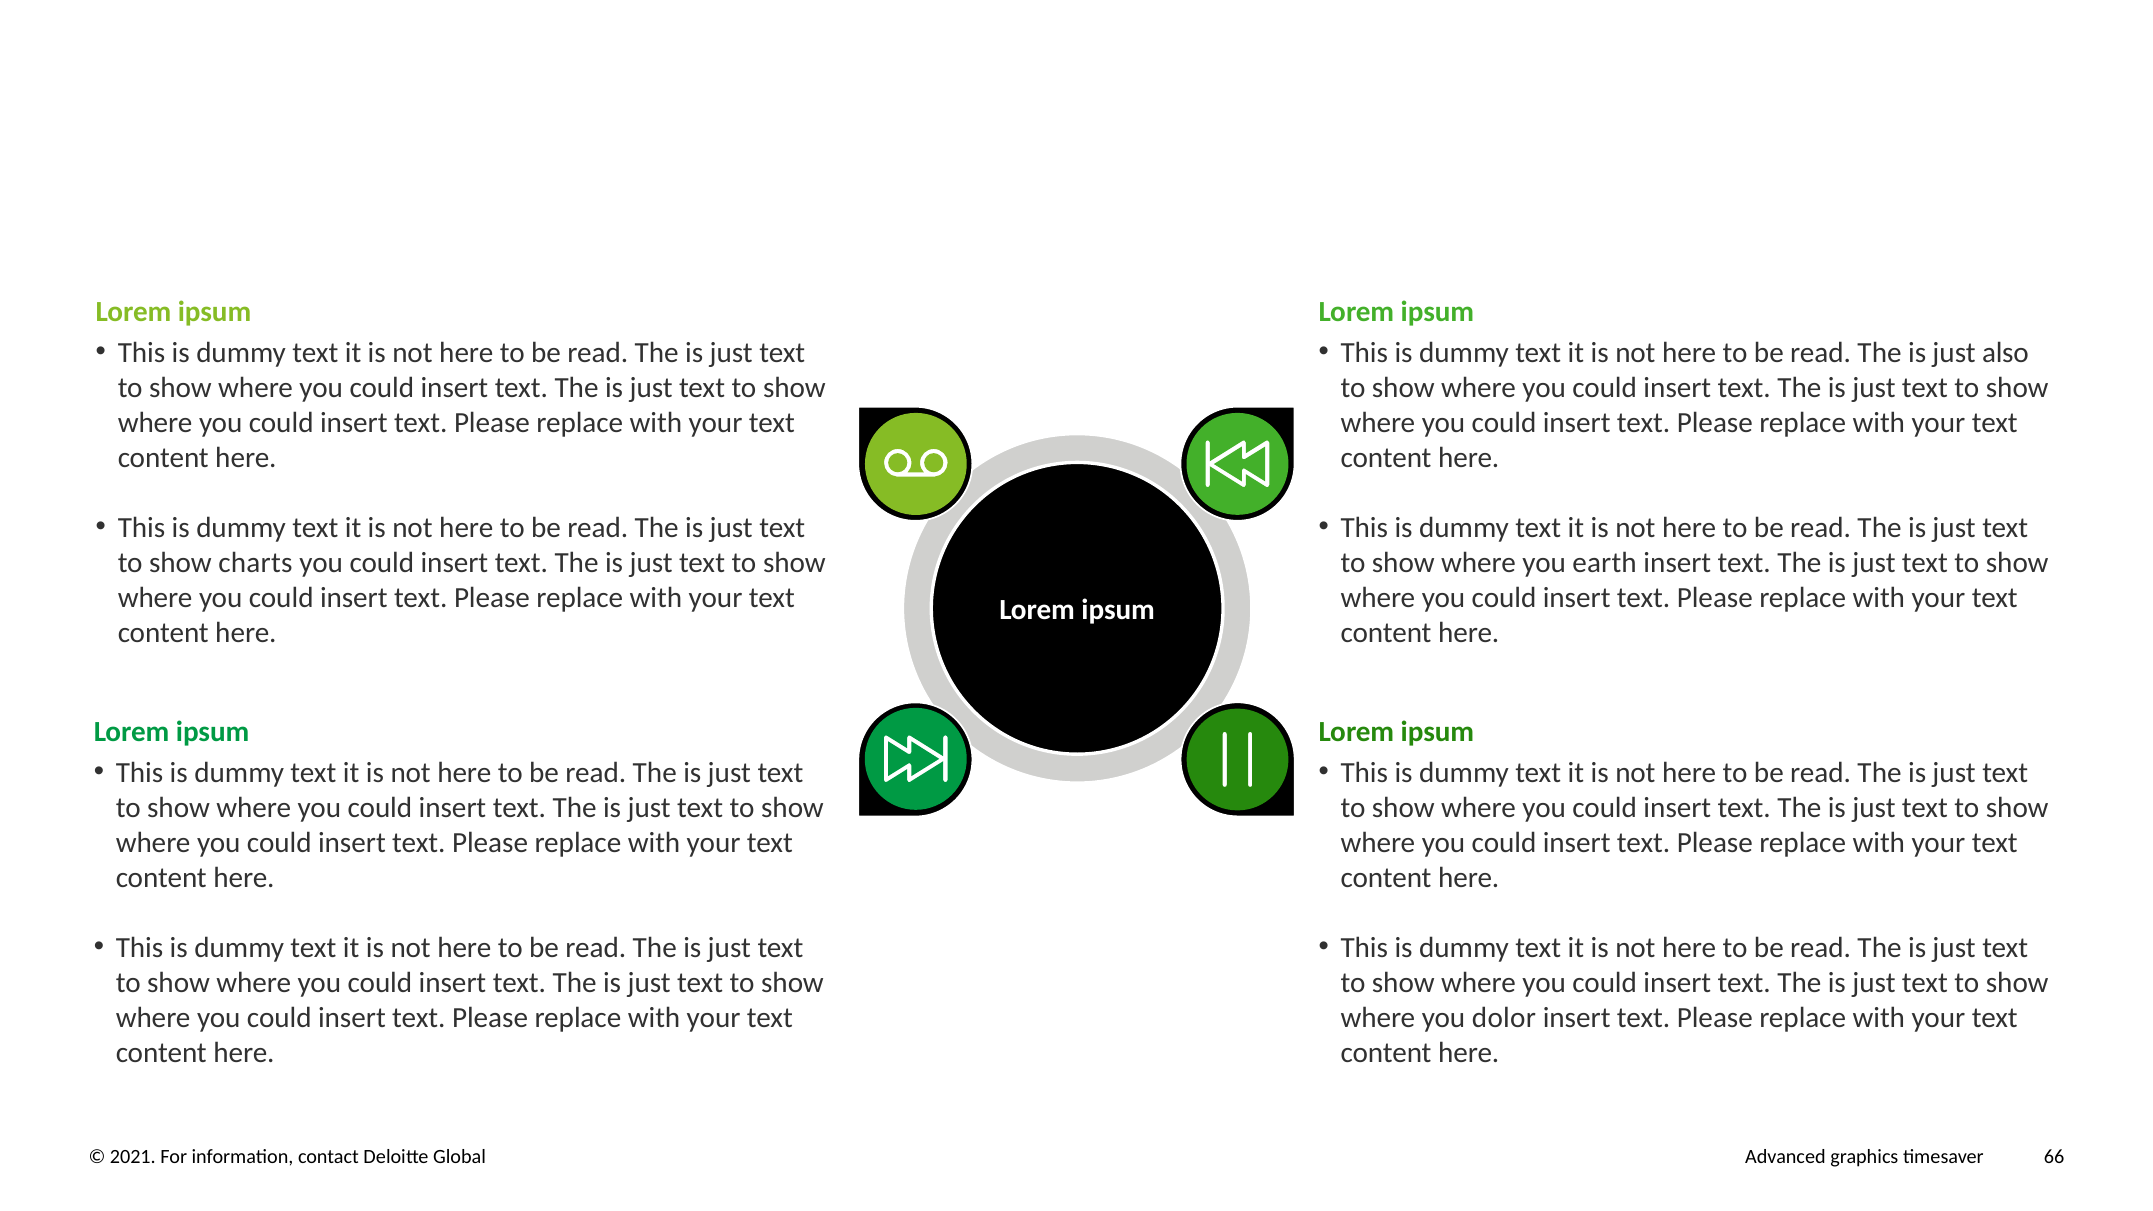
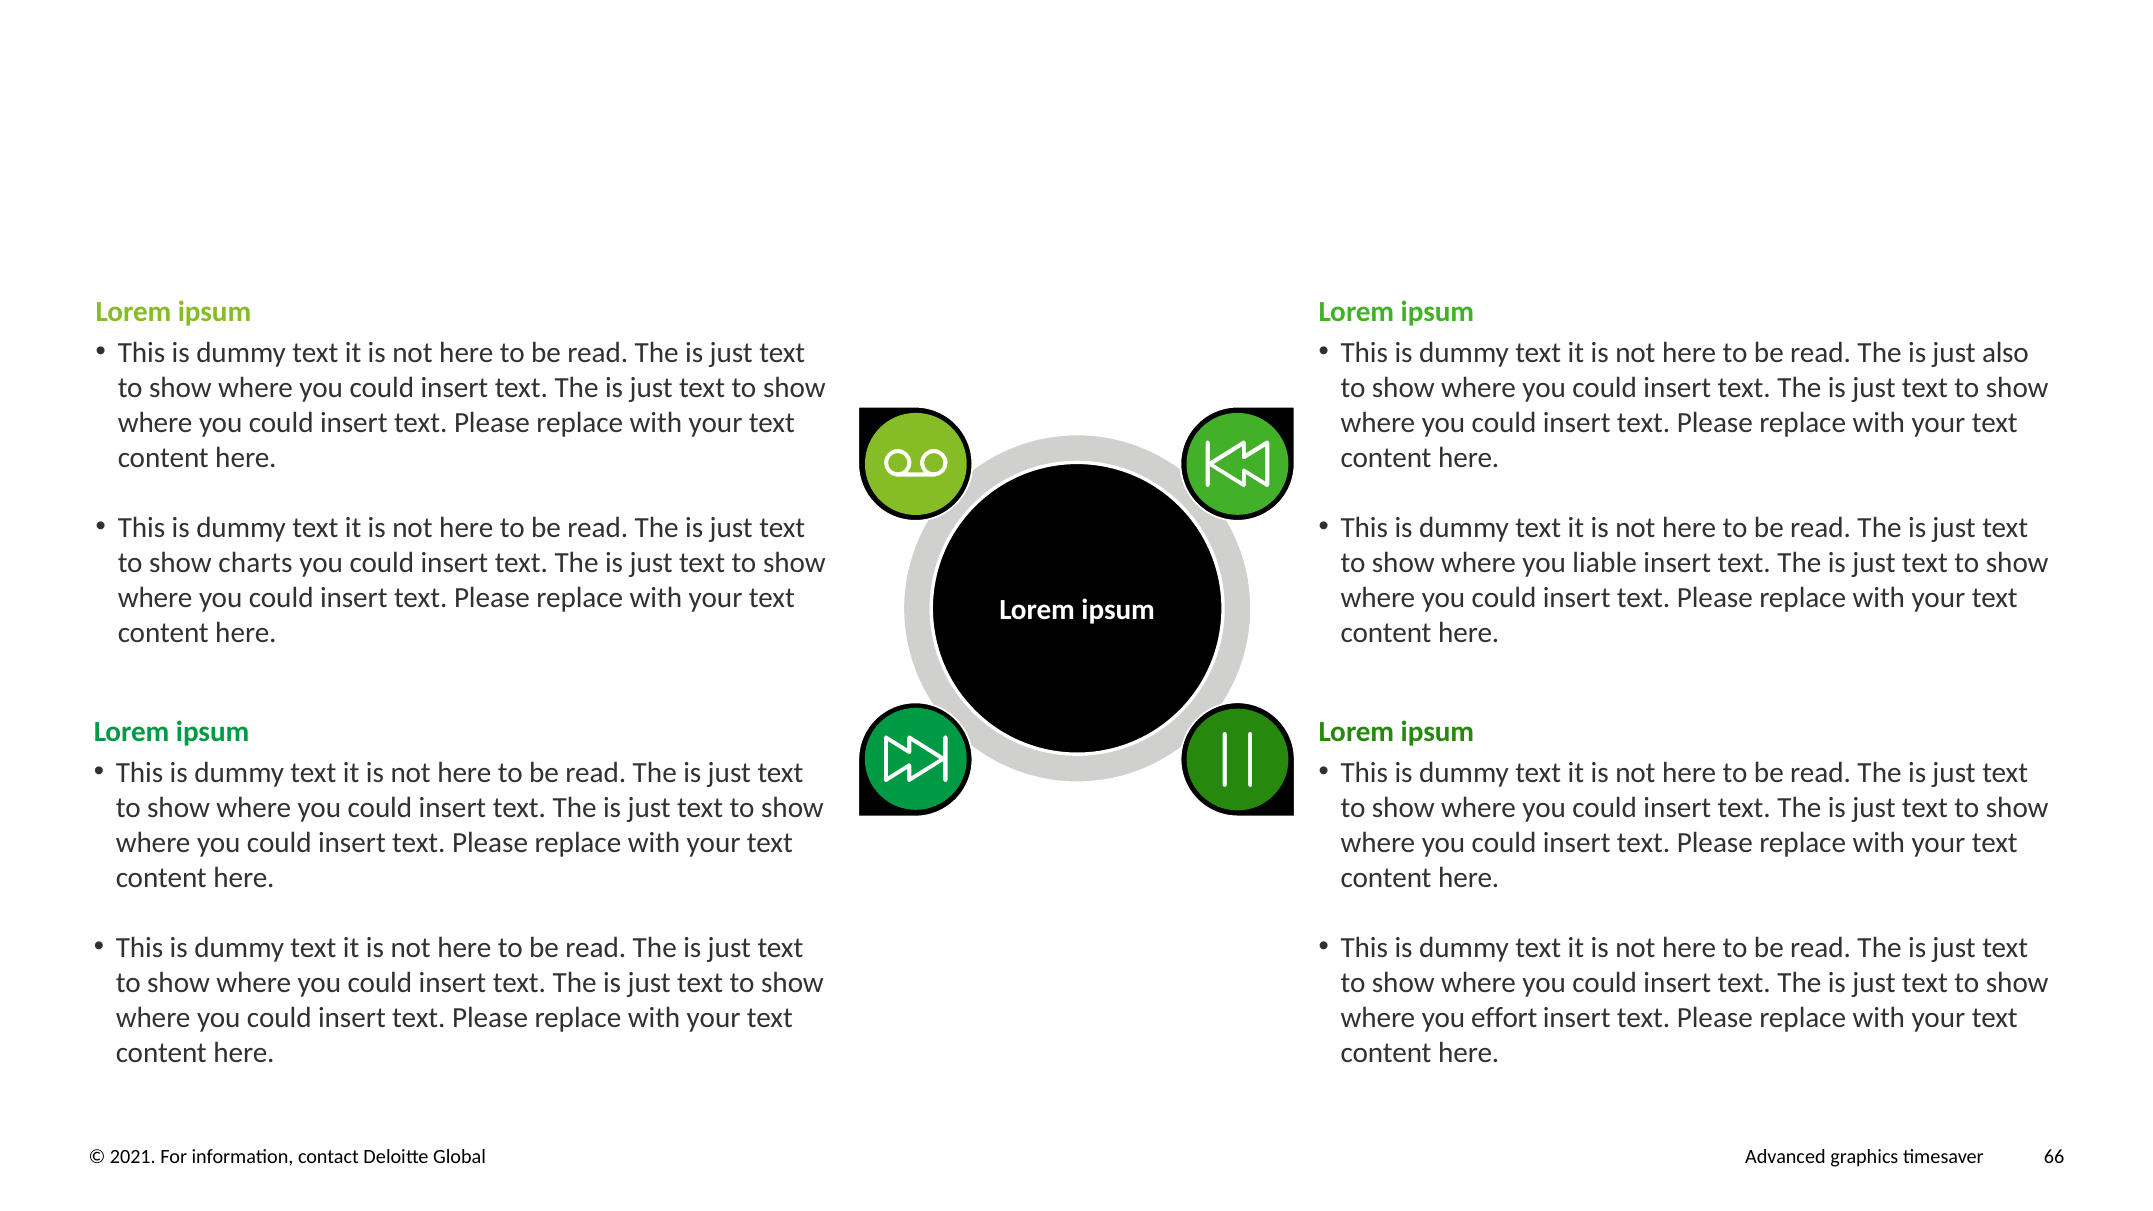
earth: earth -> liable (1605, 563)
dolor: dolor -> effort (1504, 1018)
